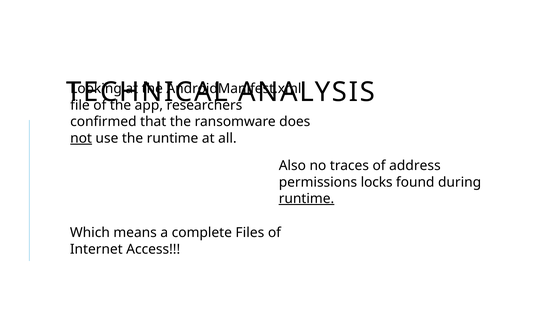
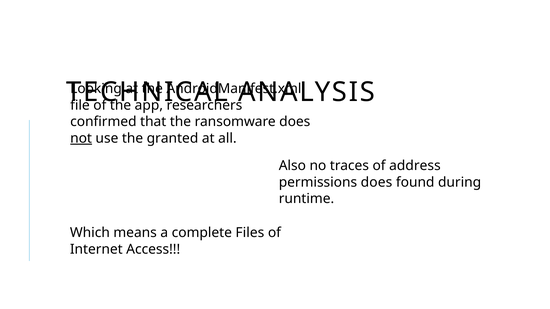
the runtime: runtime -> granted (172, 138)
permissions locks: locks -> does (376, 182)
runtime underline: present -> none (306, 199)
